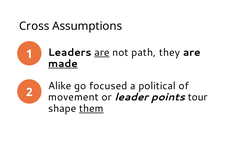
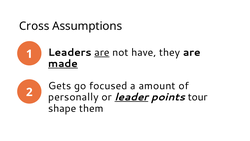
path: path -> have (144, 52)
Alike: Alike -> Gets (60, 86)
political: political -> amount (157, 86)
movement: movement -> personally (73, 97)
leader underline: none -> present (131, 97)
them underline: present -> none (91, 108)
